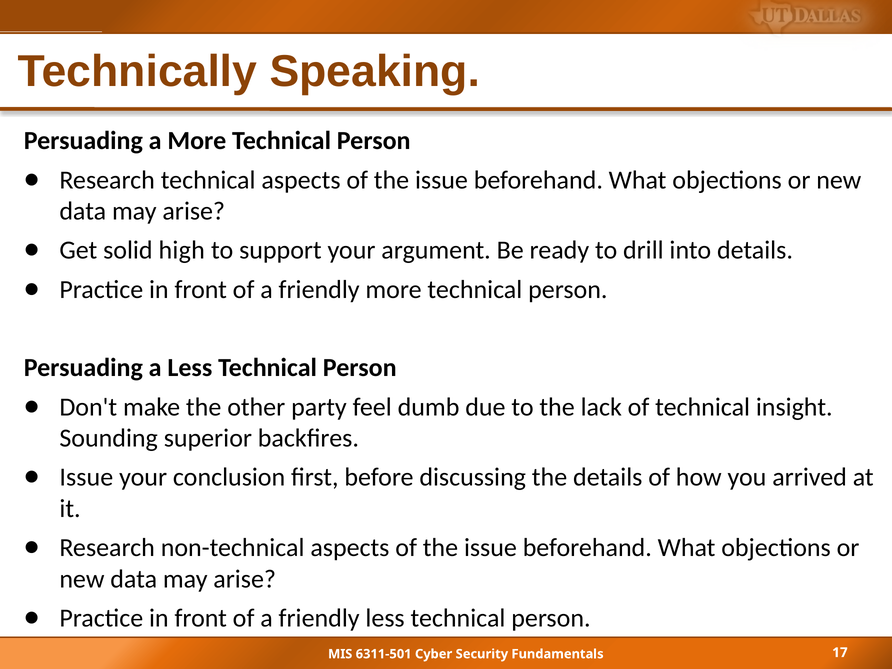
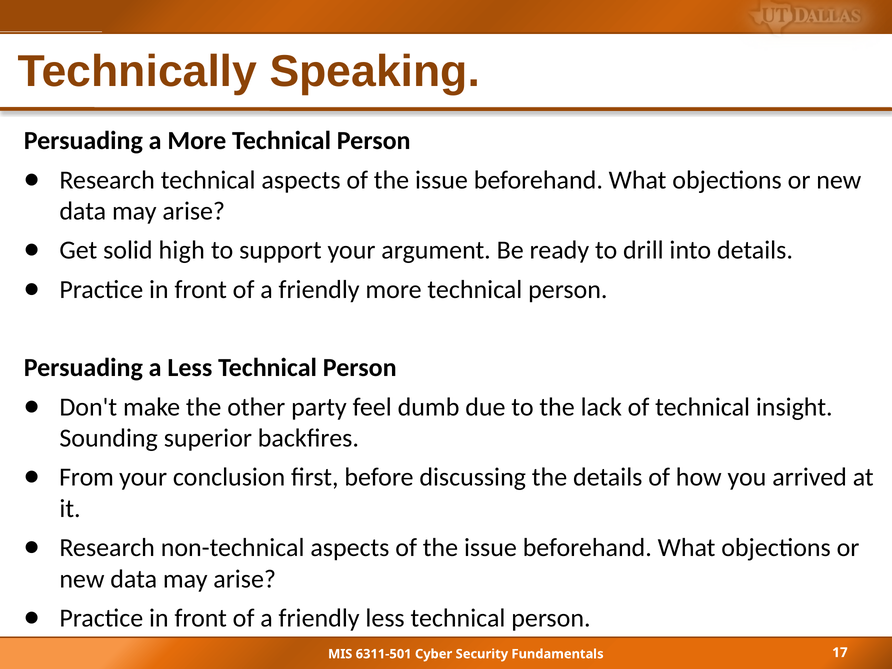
Issue: Issue -> From (87, 477)
